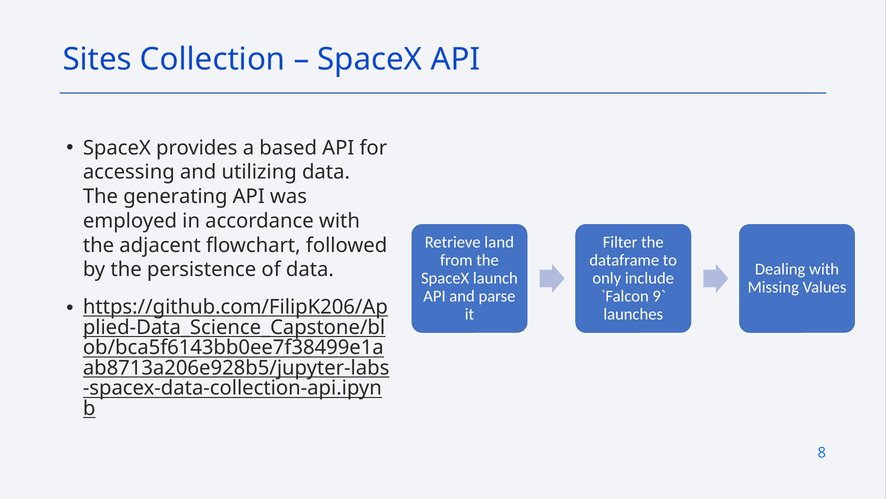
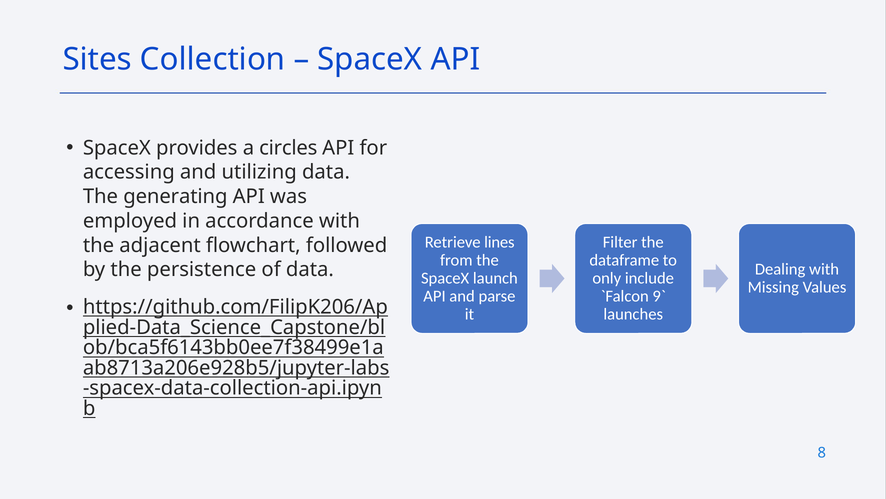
based: based -> circles (288, 148)
land: land -> lines (499, 242)
